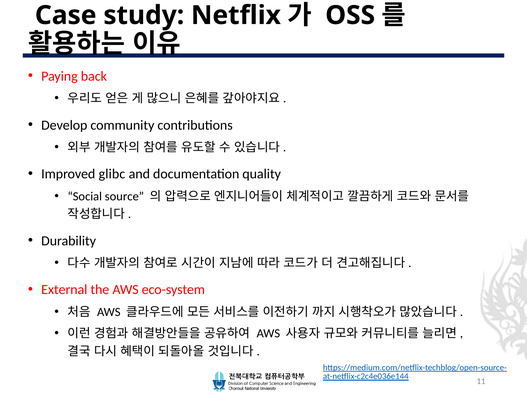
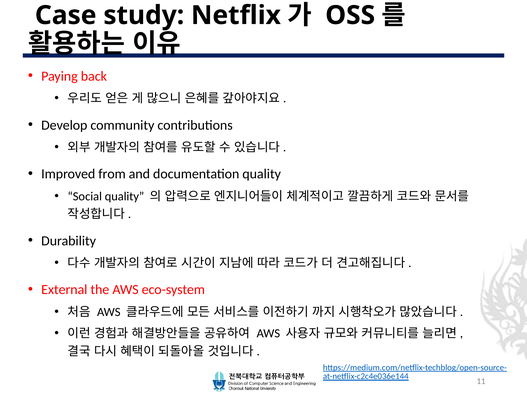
glibc: glibc -> from (112, 174)
Social source: source -> quality (124, 196)
